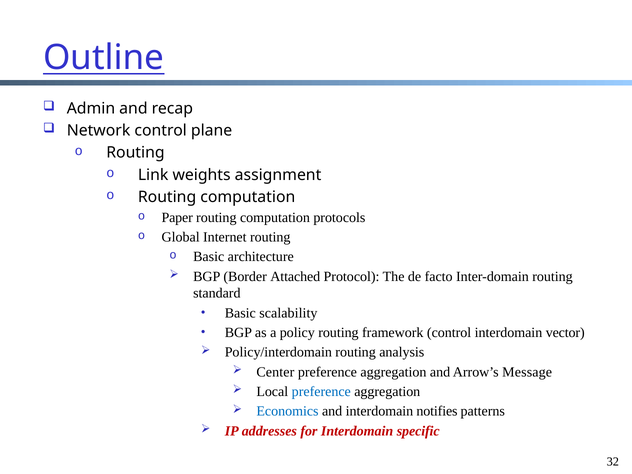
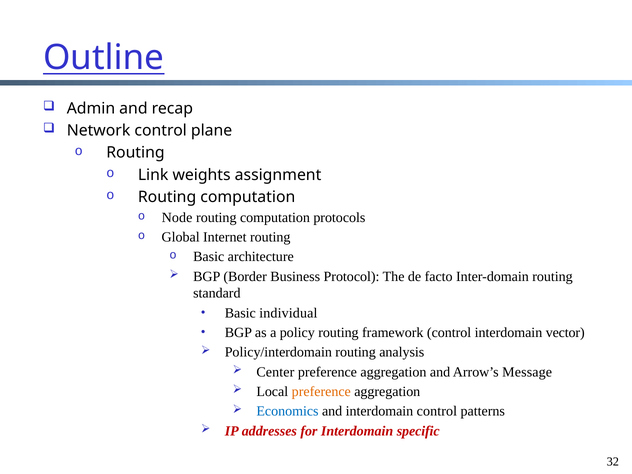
Paper: Paper -> Node (177, 218)
Attached: Attached -> Business (295, 277)
scalability: scalability -> individual (288, 313)
preference colour: blue -> orange (321, 392)
interdomain notifies: notifies -> control (437, 411)
